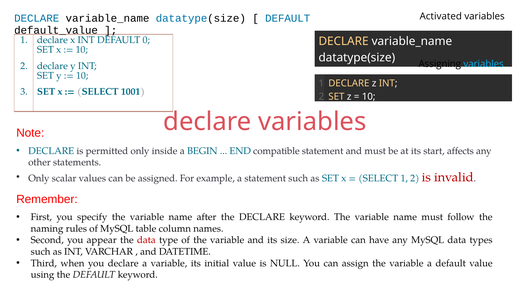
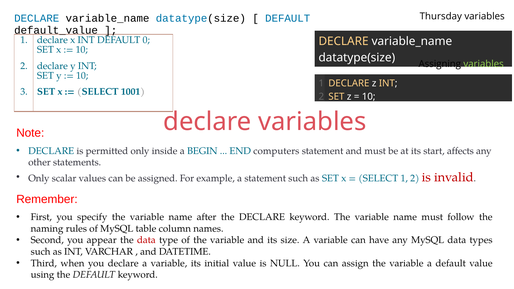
Activated: Activated -> Thursday (441, 16)
variables colour: light blue -> light green (484, 64)
compatible: compatible -> computers (276, 151)
